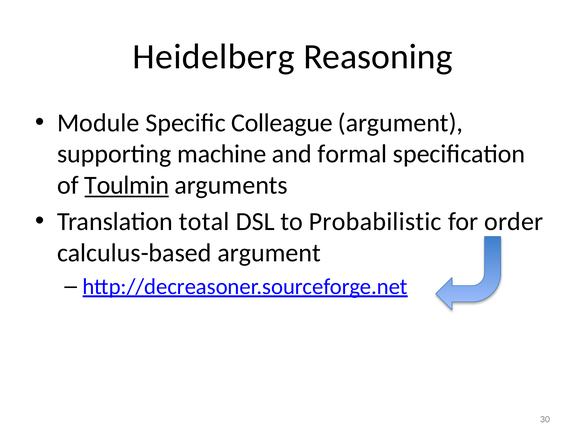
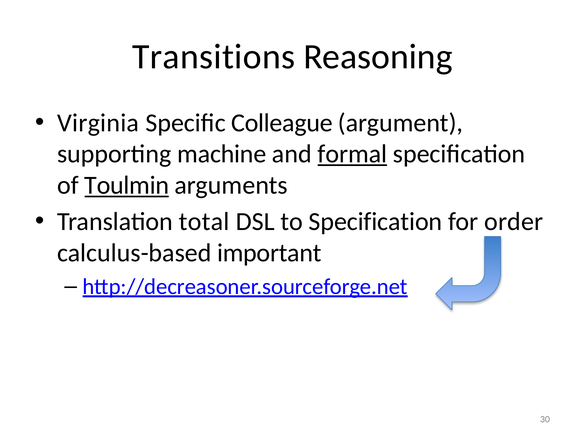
Heidelberg: Heidelberg -> Transitions (214, 57)
Module: Module -> Virginia (98, 123)
formal underline: none -> present (352, 154)
to Probabilistic: Probabilistic -> Specification (375, 222)
calculus-based argument: argument -> important (269, 253)
